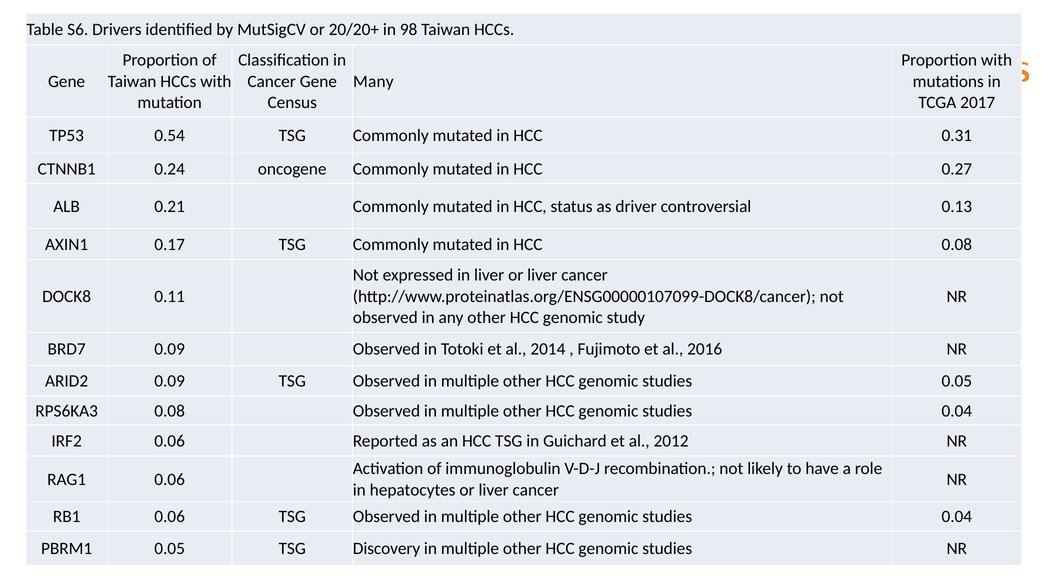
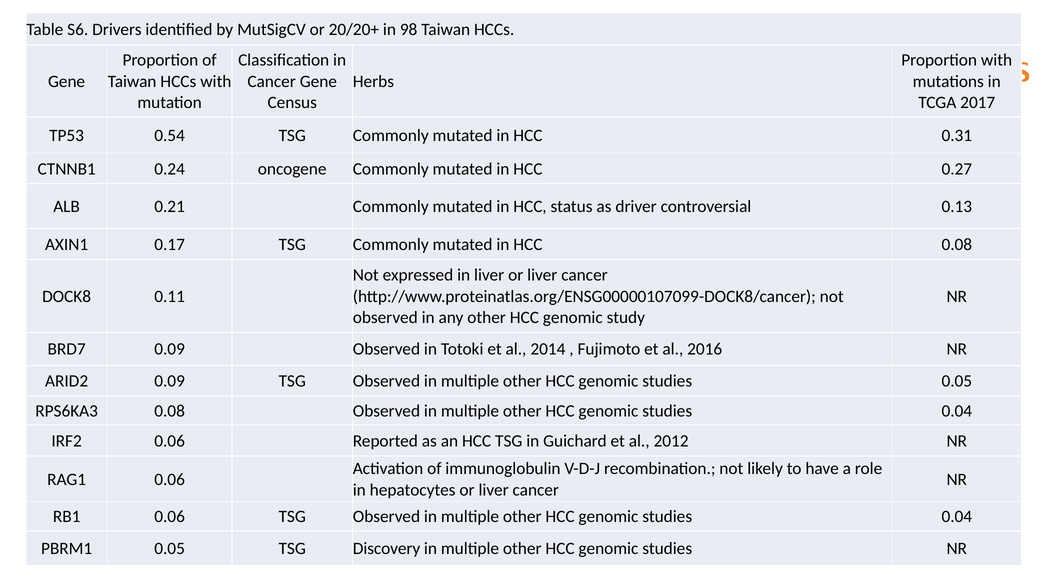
Many: Many -> Herbs (373, 81)
